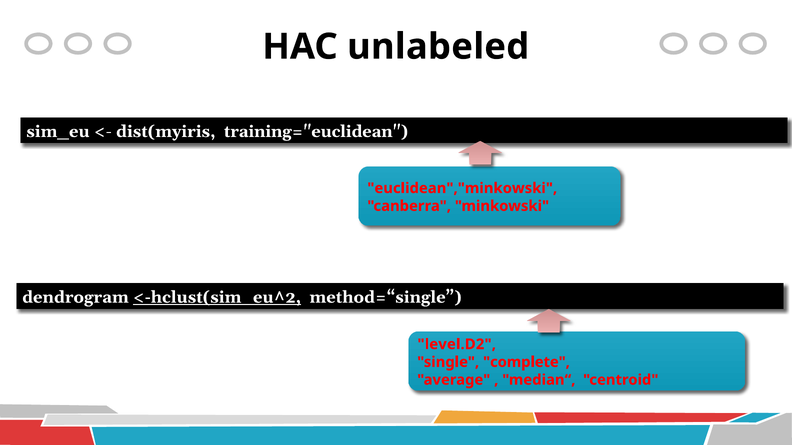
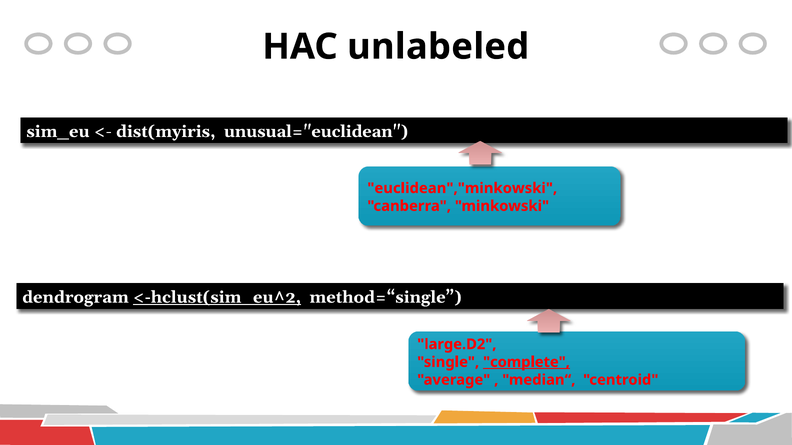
training="euclidean: training="euclidean -> unusual="euclidean (316, 132)
level.D2: level.D2 -> large.D2 (457, 345)
complete underline: none -> present (526, 362)
